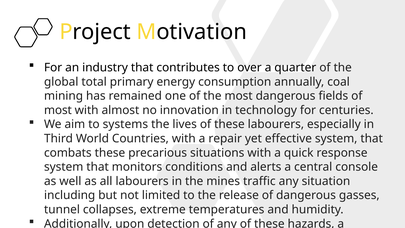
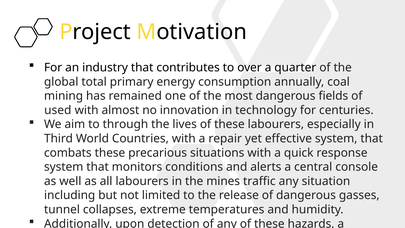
most: most -> used (58, 110)
systems: systems -> through (125, 124)
